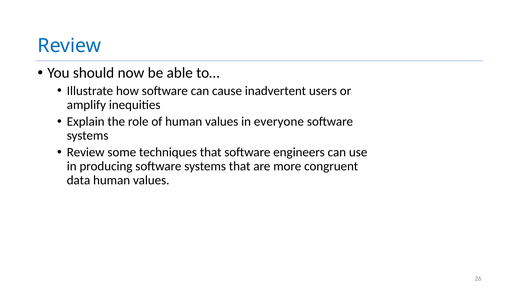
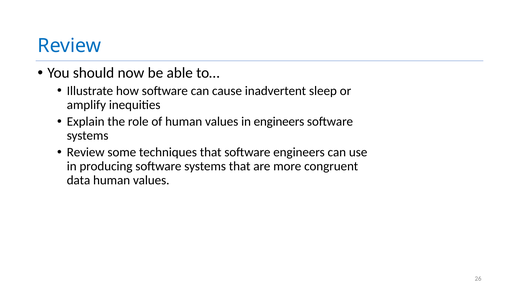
users: users -> sleep (323, 91)
in everyone: everyone -> engineers (279, 122)
